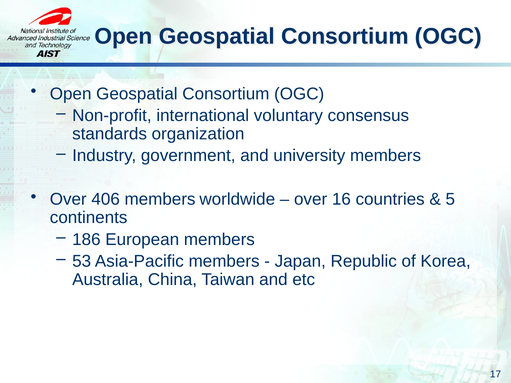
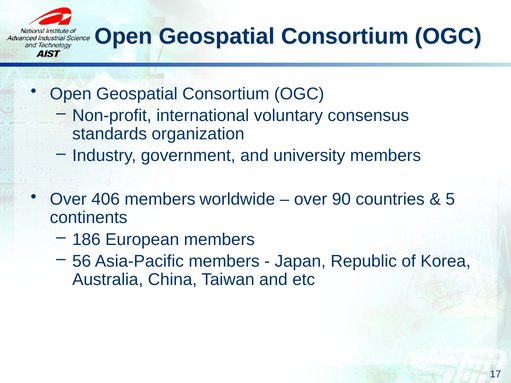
16: 16 -> 90 (341, 199)
53: 53 -> 56 (82, 261)
